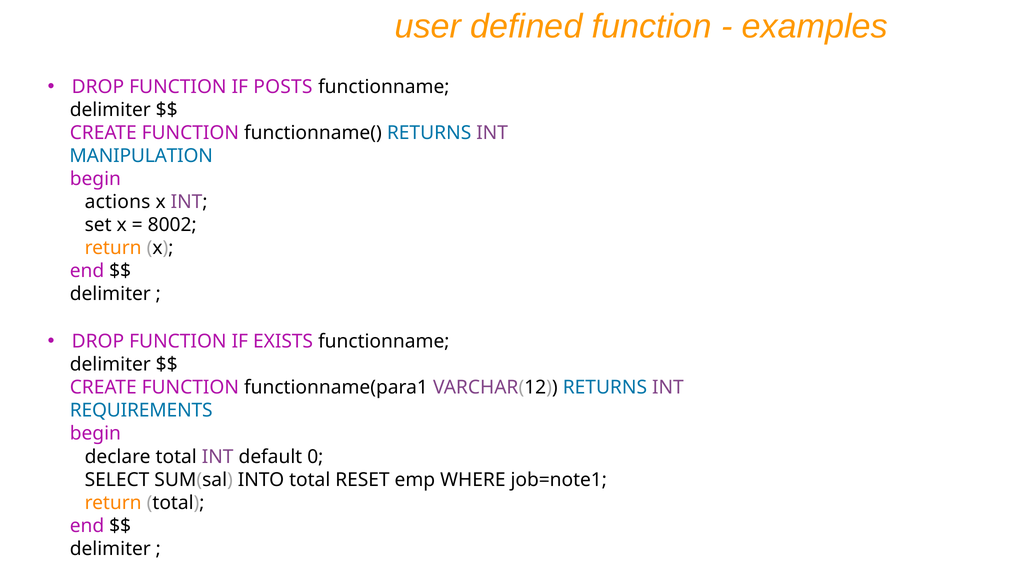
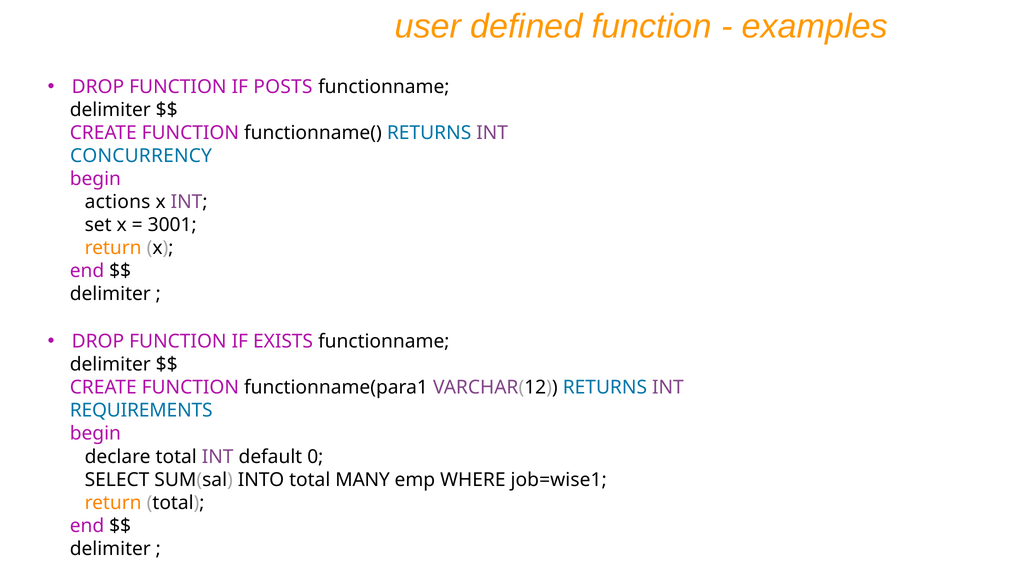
MANIPULATION: MANIPULATION -> CONCURRENCY (141, 156)
8002: 8002 -> 3001 (172, 225)
RESET: RESET -> MANY (363, 480)
job=note1: job=note1 -> job=wise1 (559, 480)
